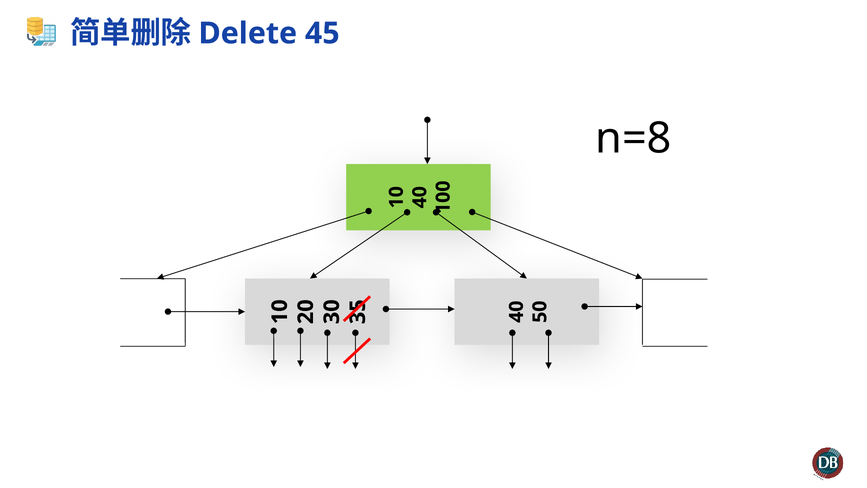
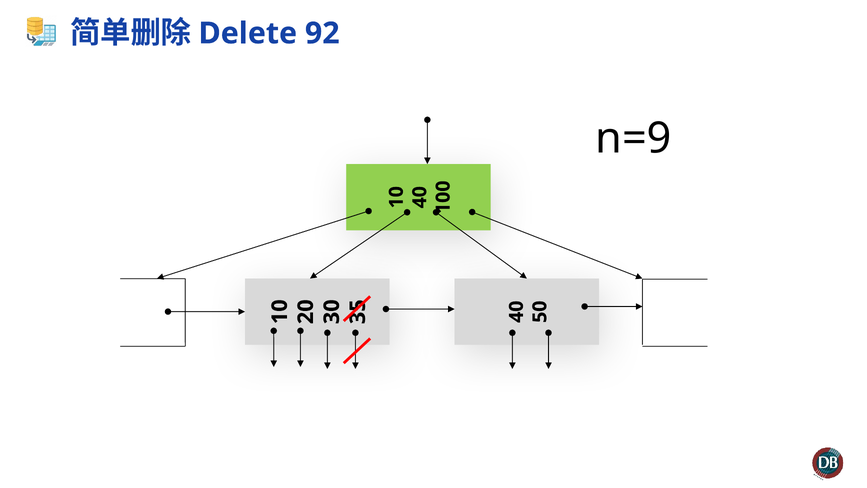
45: 45 -> 92 (322, 33)
n=8: n=8 -> n=9 (634, 138)
